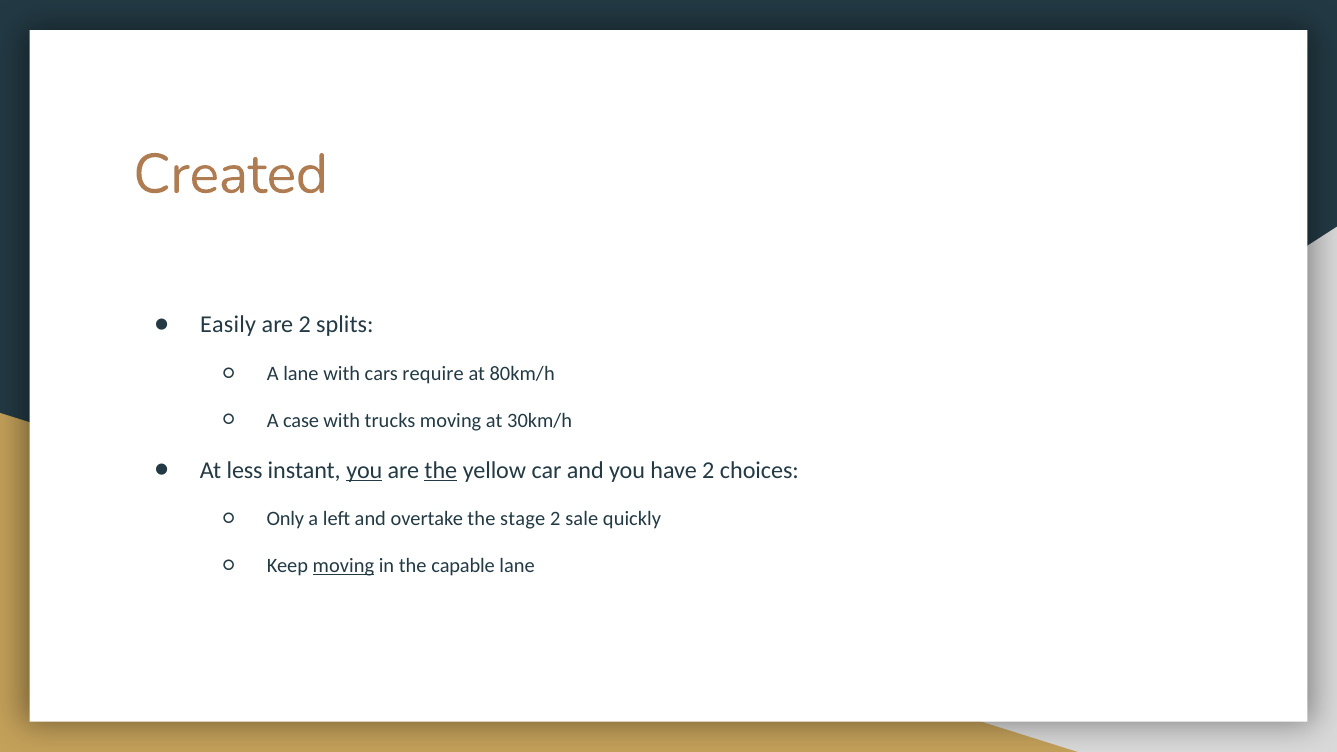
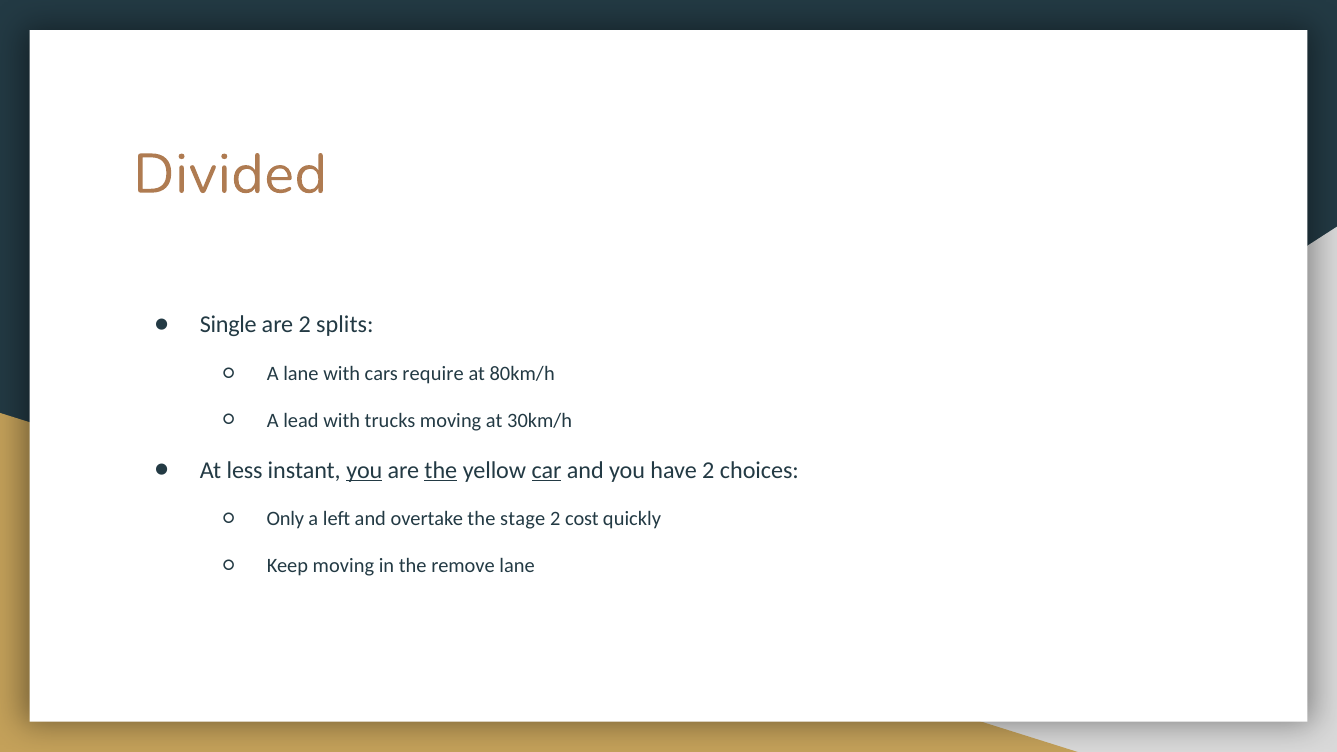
Created: Created -> Divided (230, 174)
Easily: Easily -> Single (228, 325)
case: case -> lead (301, 420)
car underline: none -> present (547, 470)
sale: sale -> cost (582, 519)
moving underline: present -> none (343, 566)
capable: capable -> remove (463, 566)
